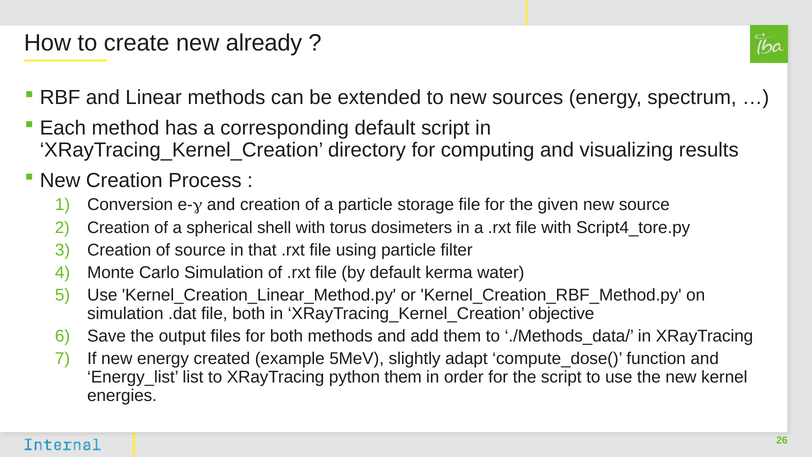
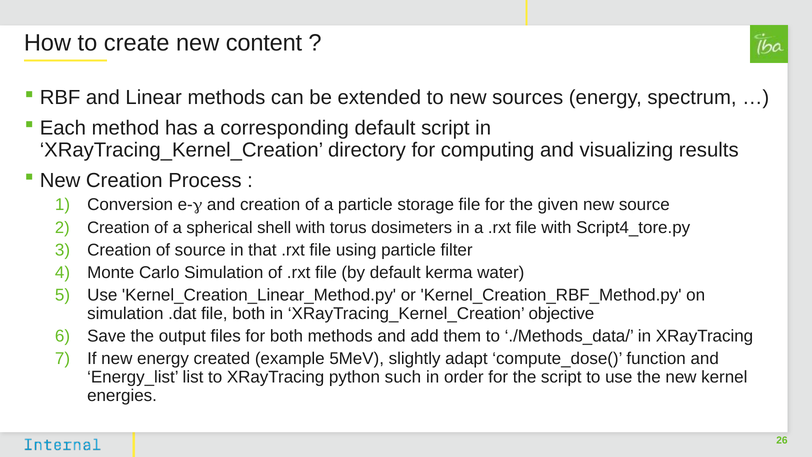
already: already -> content (264, 43)
python them: them -> such (403, 377)
